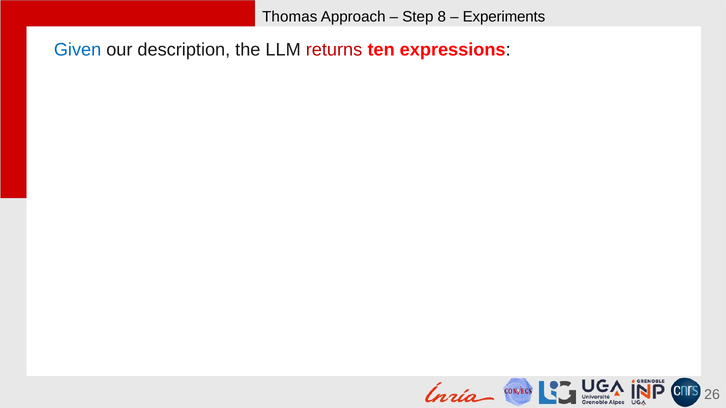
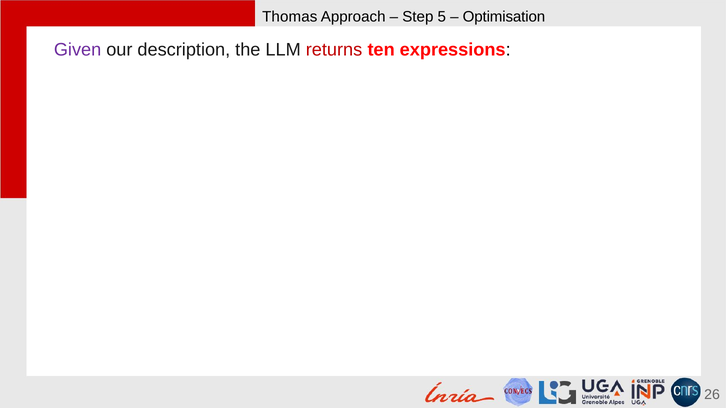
8: 8 -> 5 (442, 17)
Experiments: Experiments -> Optimisation (504, 17)
Given colour: blue -> purple (78, 50)
